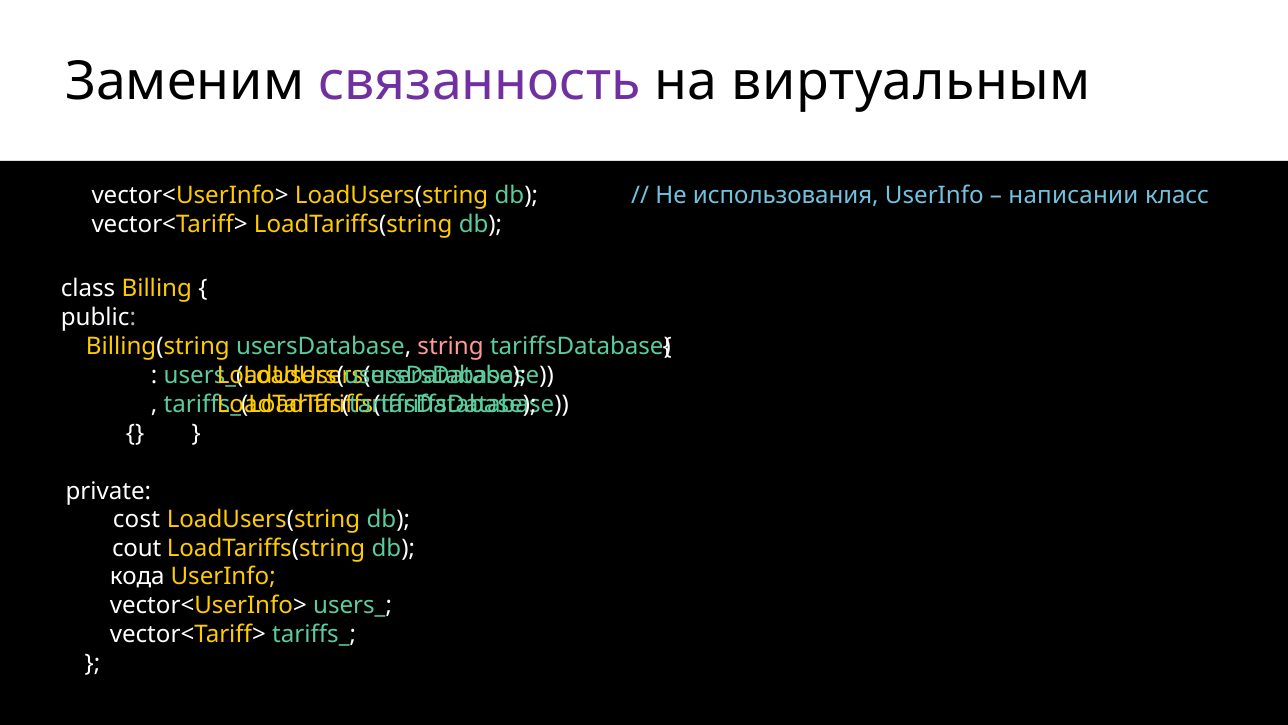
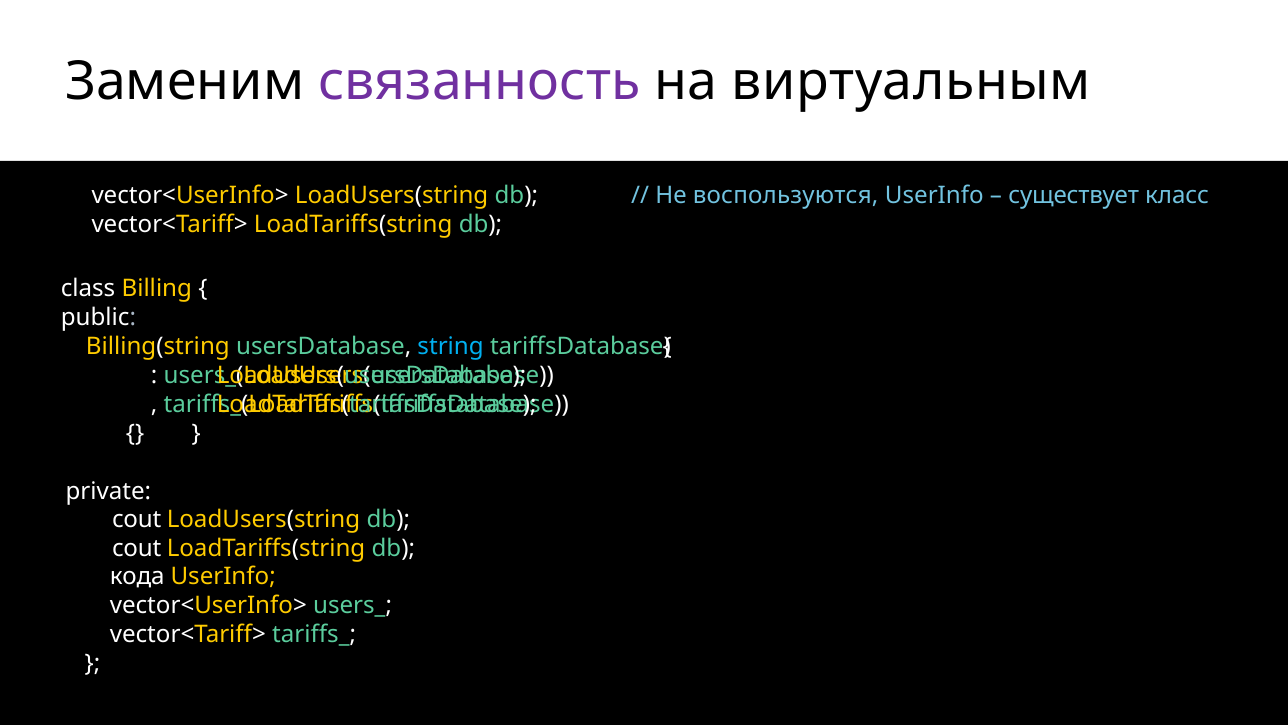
использования: использования -> воспользуются (786, 196)
написании: написании -> существует (1074, 196)
string colour: pink -> light blue (451, 346)
cost: cost -> cout (137, 519)
